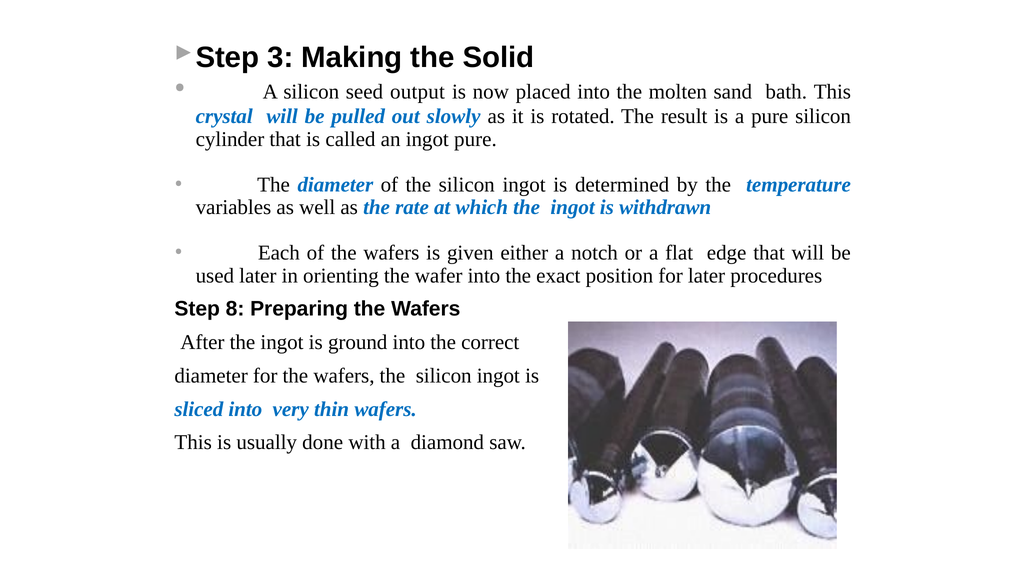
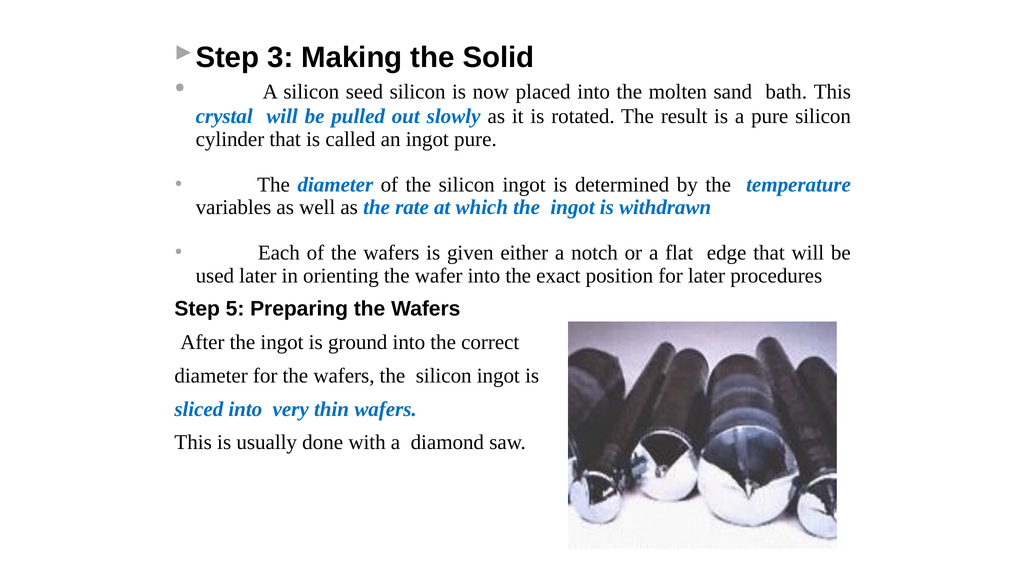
seed output: output -> silicon (418, 92)
8: 8 -> 5 (235, 309)
